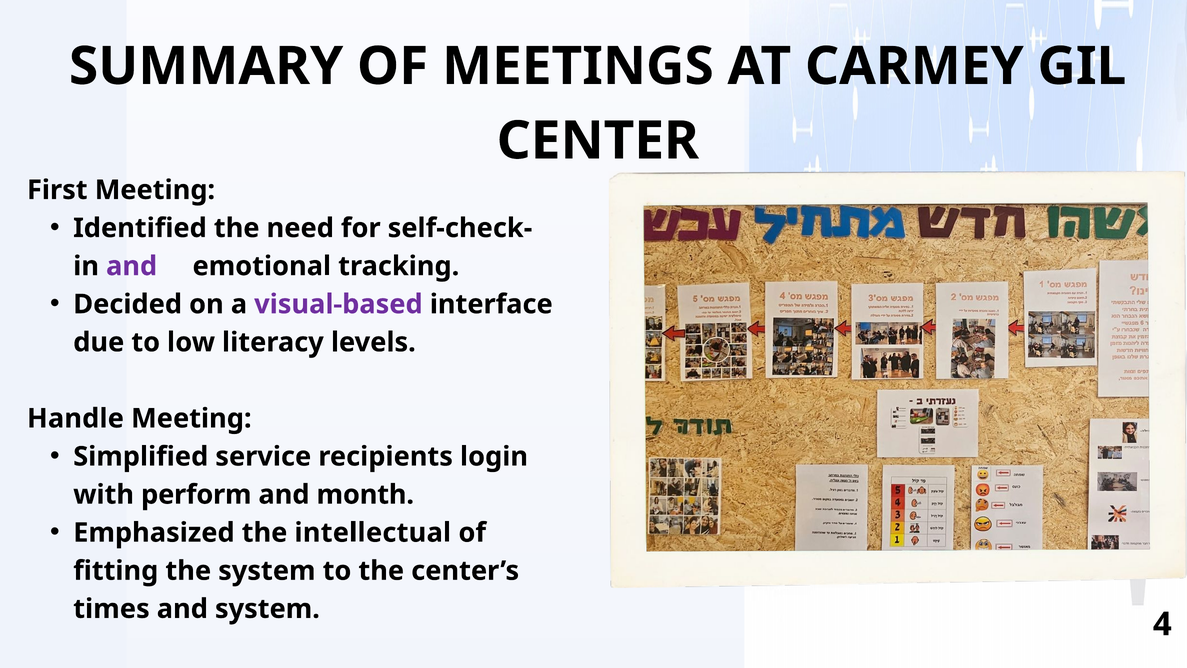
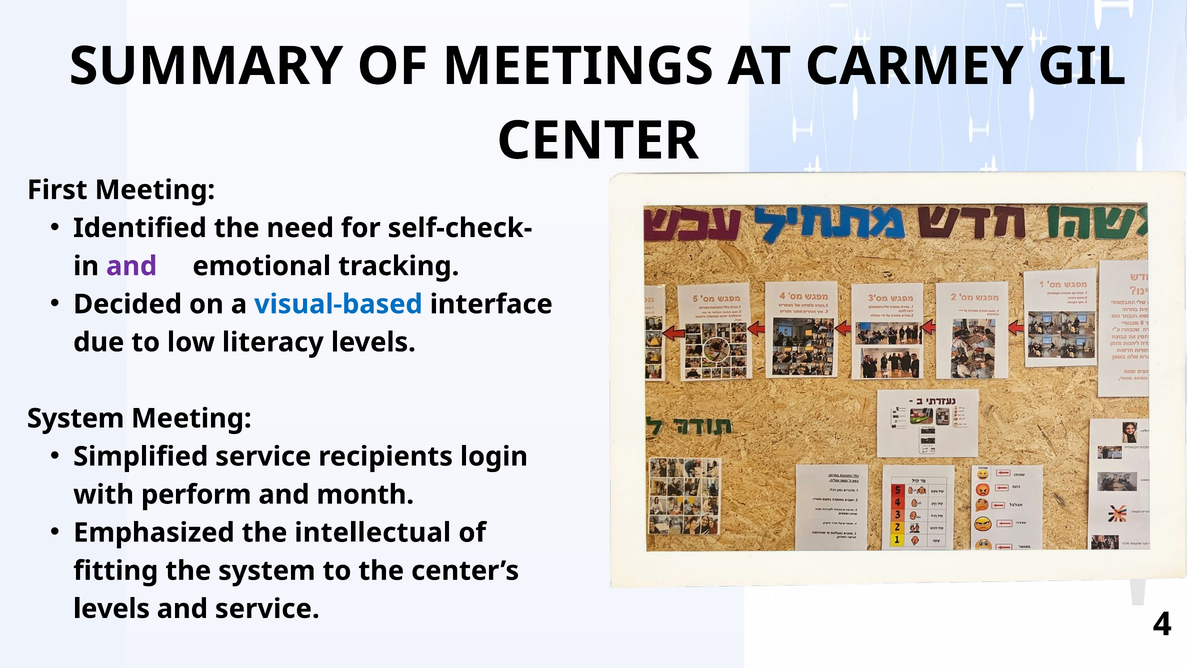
visual-based colour: purple -> blue (338, 304)
Handle: Handle -> System (76, 418)
times: times -> levels (112, 609)
and system: system -> service (267, 609)
